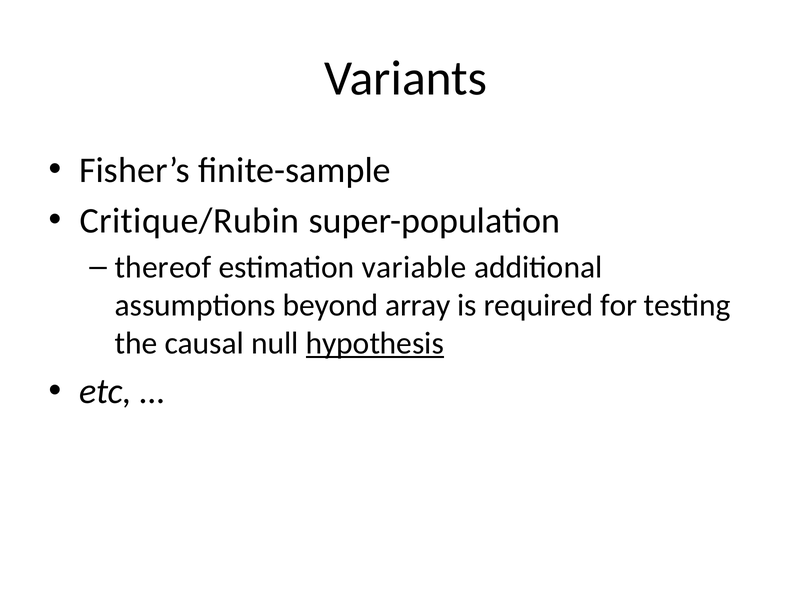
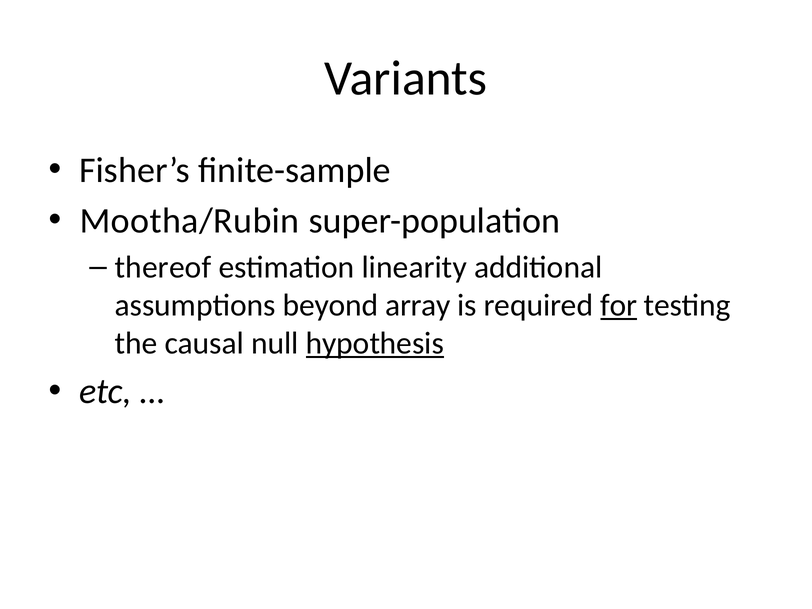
Critique/Rubin: Critique/Rubin -> Mootha/Rubin (190, 221)
variable: variable -> linearity (414, 268)
for underline: none -> present (619, 305)
